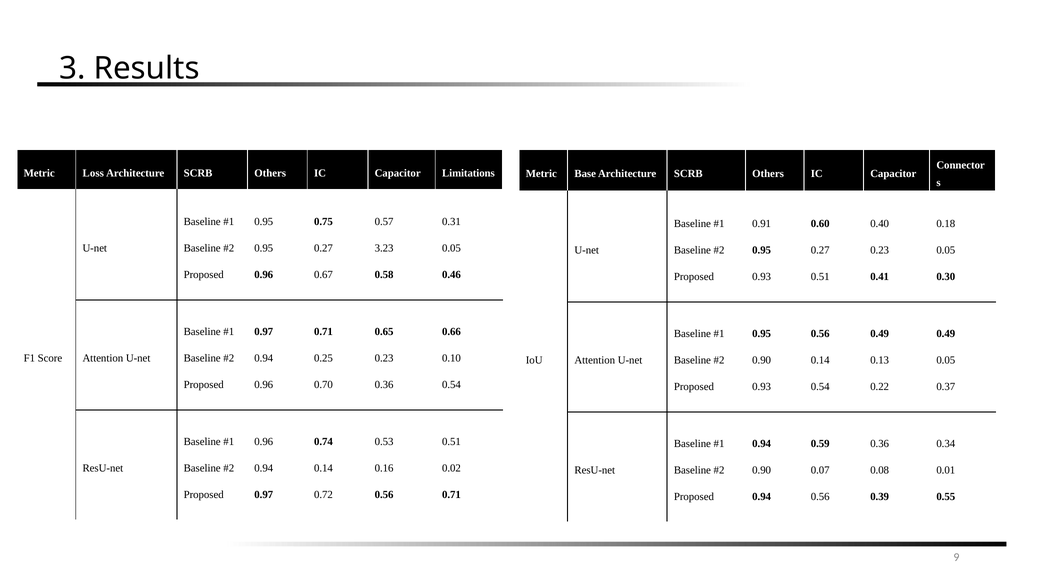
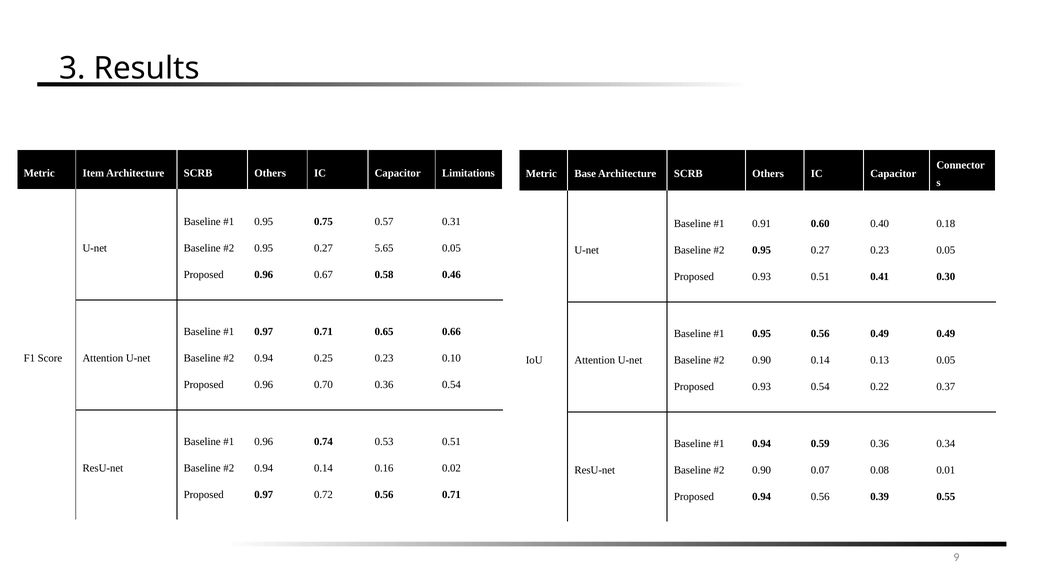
Loss: Loss -> Item (93, 173)
3.23: 3.23 -> 5.65 (384, 248)
